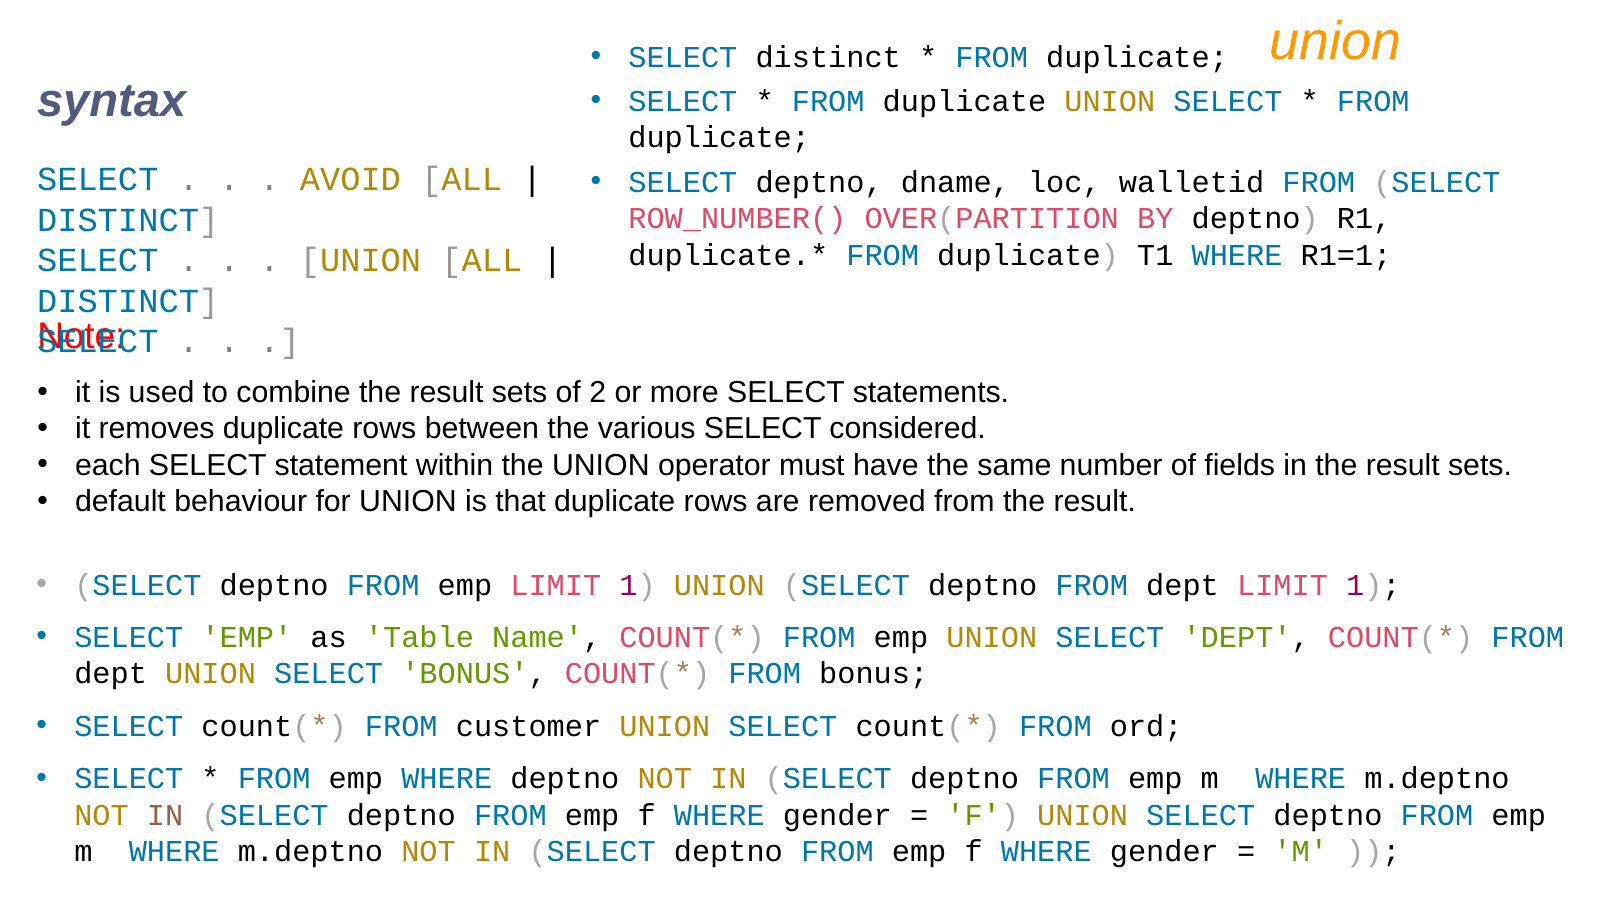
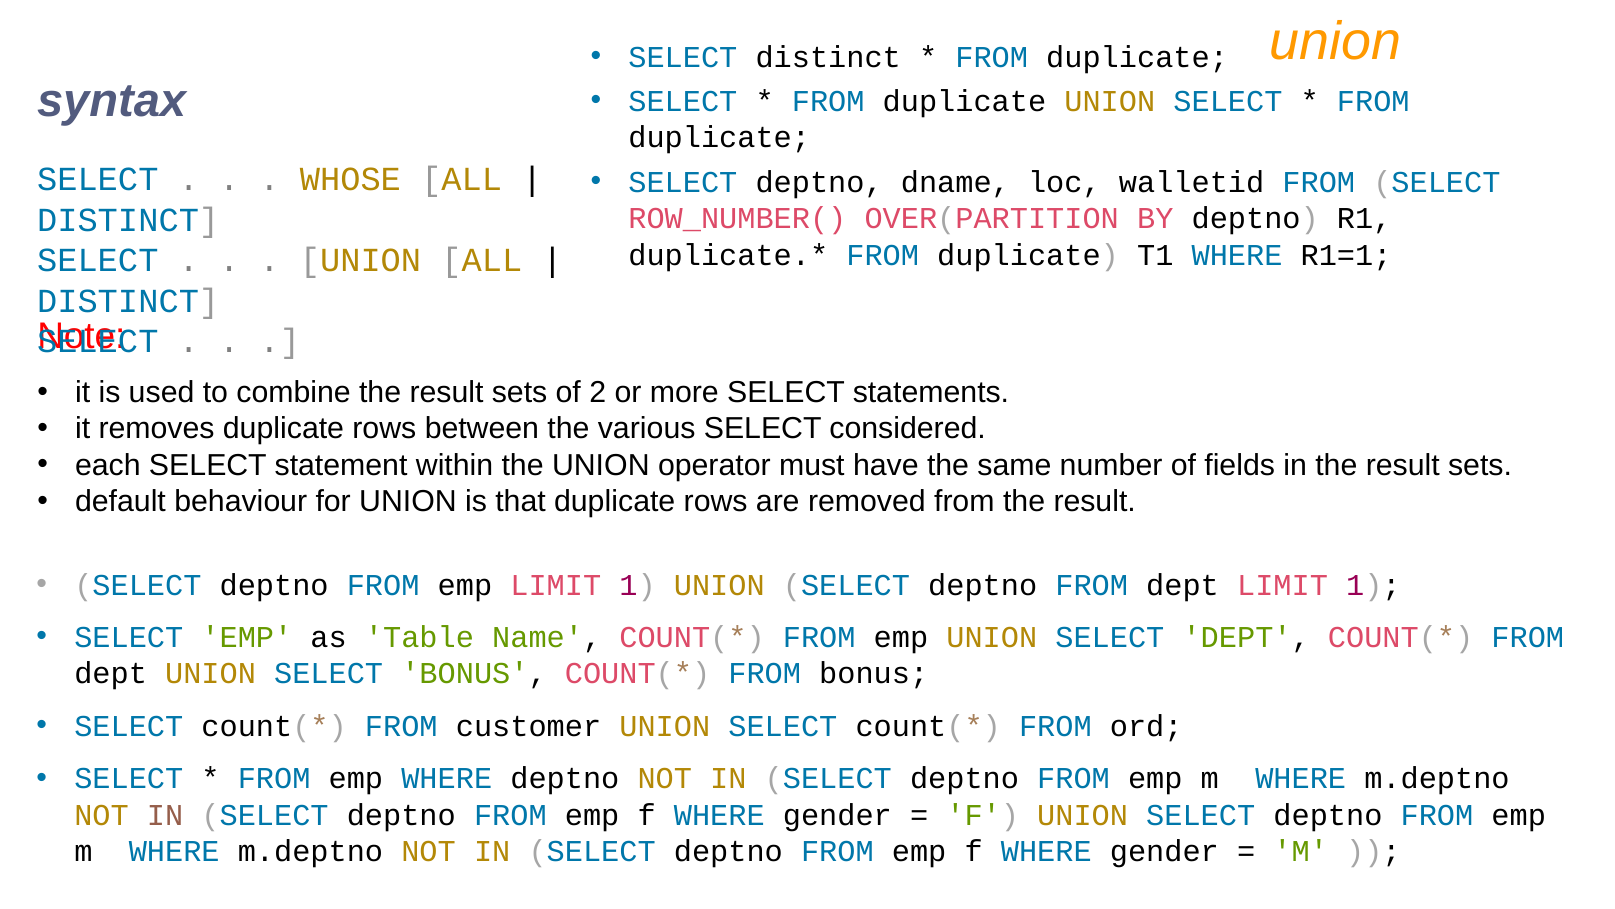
AVOID: AVOID -> WHOSE (350, 180)
